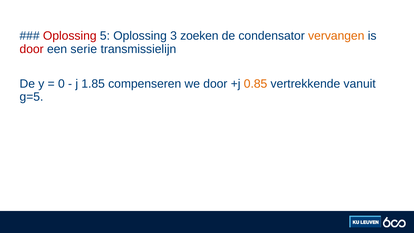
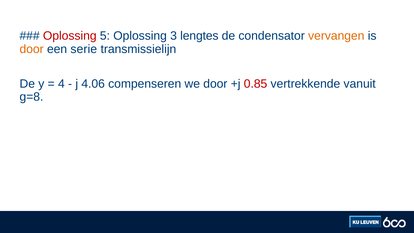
zoeken: zoeken -> lengtes (199, 36)
door colour: red -> orange (32, 49)
0: 0 -> 4 (61, 84)
1.85: 1.85 -> 4.06 (93, 84)
0.85 colour: orange -> red (256, 84)
g=5: g=5 -> g=8 (31, 97)
